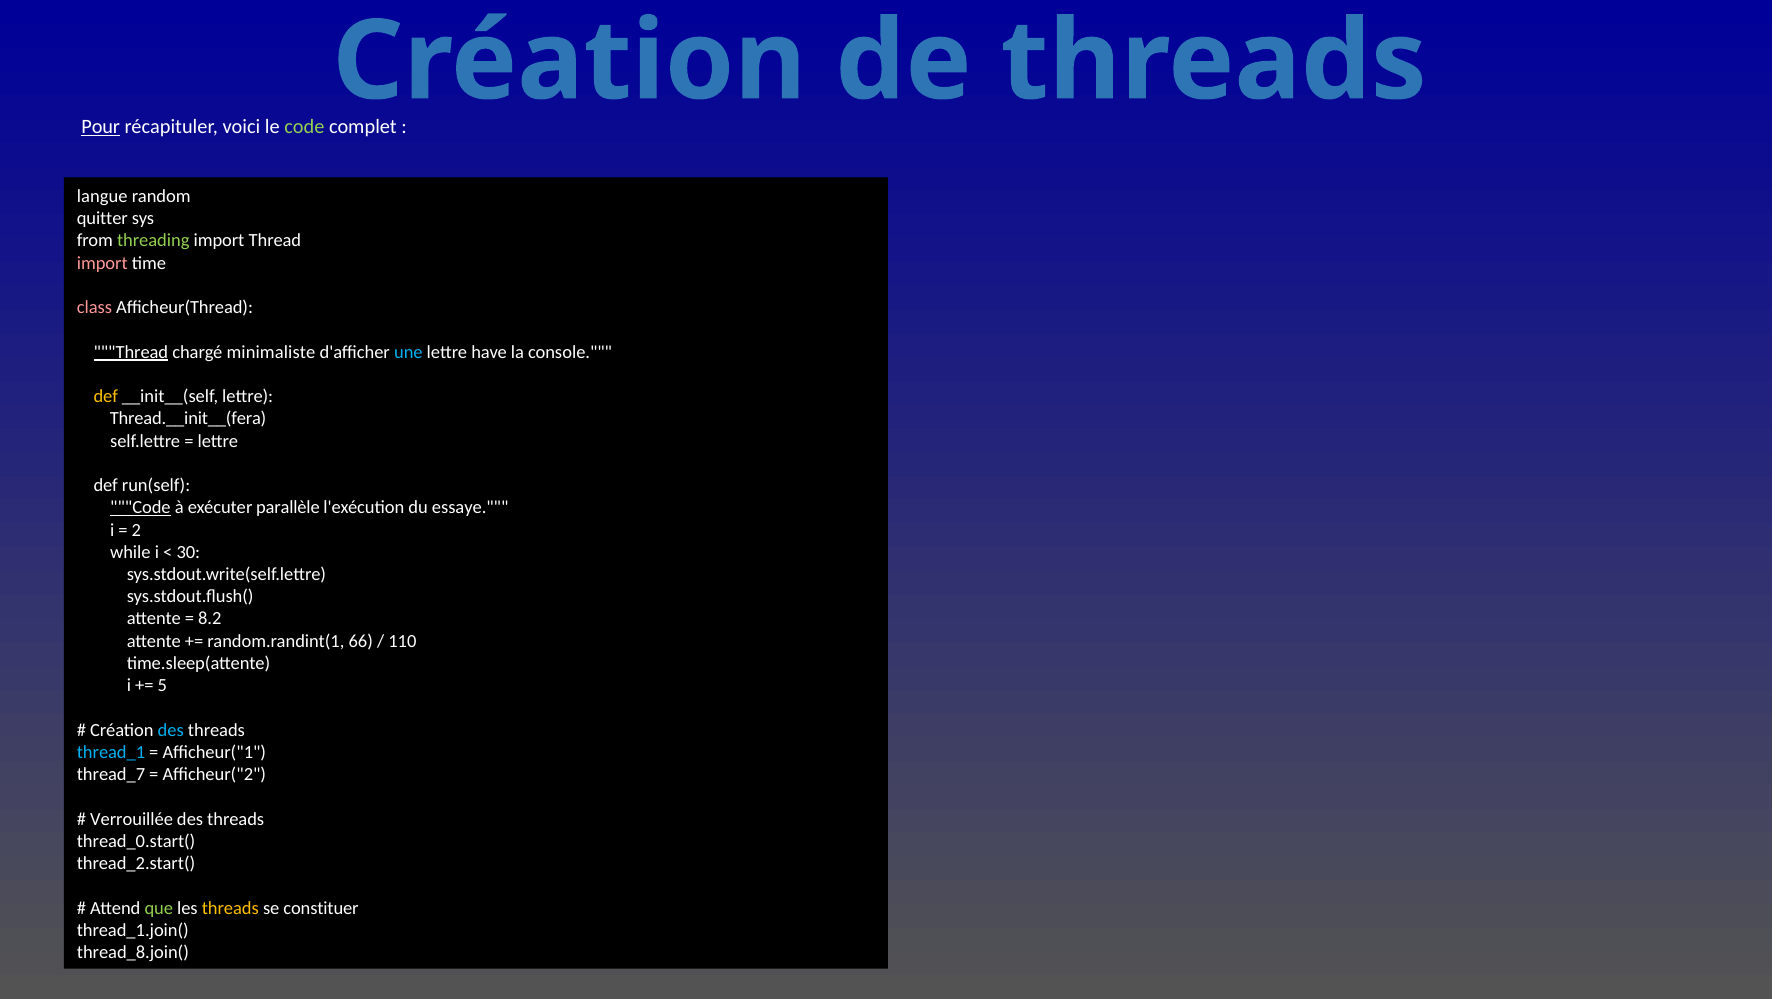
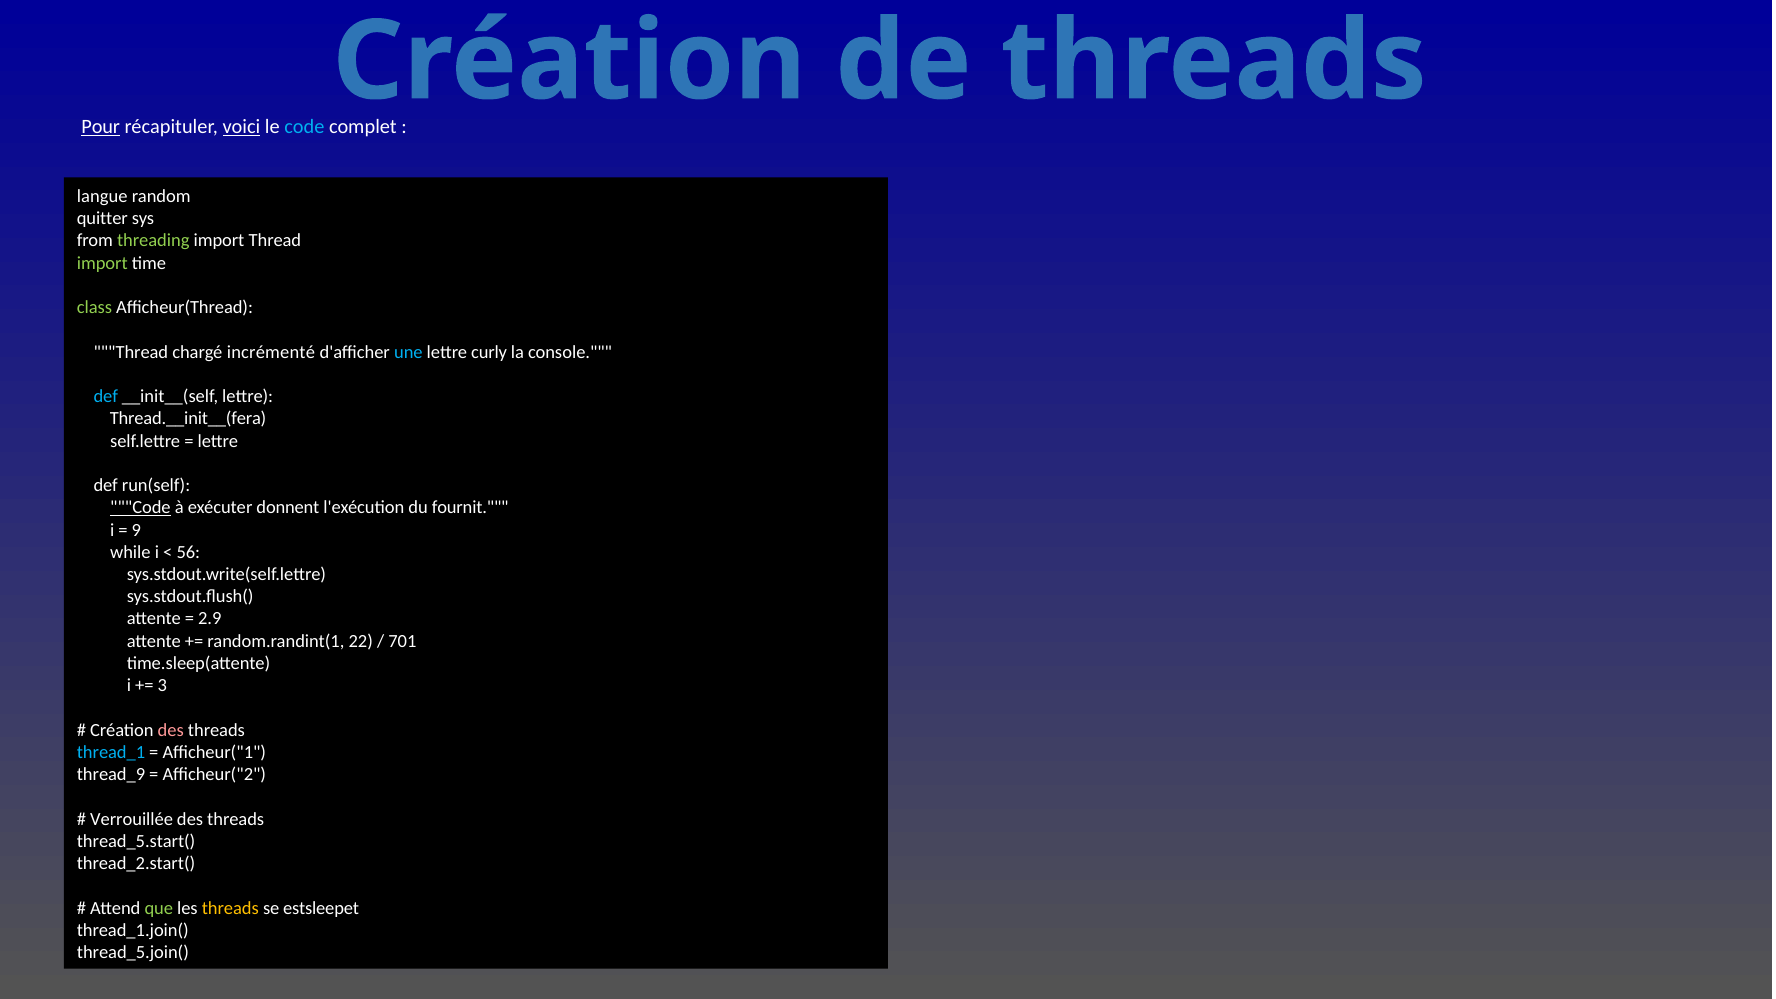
voici underline: none -> present (241, 127)
code colour: light green -> light blue (304, 127)
import colour: pink -> light green (102, 263)
class colour: pink -> light green (94, 308)
Thread underline: present -> none (131, 352)
minimaliste: minimaliste -> incrémenté (271, 352)
have: have -> curly (489, 352)
def colour: yellow -> light blue (106, 397)
parallèle: parallèle -> donnent (288, 508)
essaye: essaye -> fournit (470, 508)
2: 2 -> 9 (136, 530)
30: 30 -> 56 (188, 552)
8.2: 8.2 -> 2.9 (210, 619)
66: 66 -> 22 (361, 641)
110: 110 -> 701 (402, 641)
5: 5 -> 3 (162, 686)
des colour: light blue -> pink (171, 730)
thread_7: thread_7 -> thread_9 (111, 775)
thread_0.start(: thread_0.start( -> thread_5.start( (136, 841)
constituer: constituer -> estsleepet (321, 908)
thread_8.join(: thread_8.join( -> thread_5.join( (133, 952)
